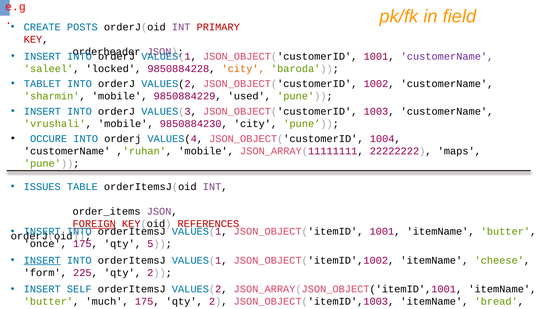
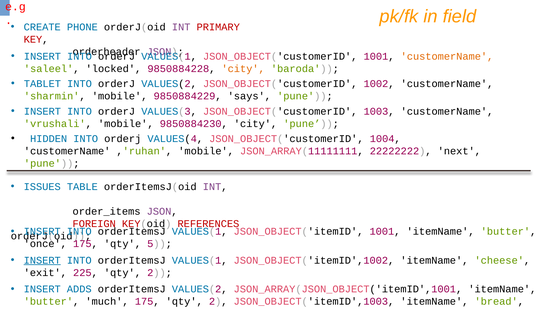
POSTS: POSTS -> PHONE (82, 27)
customerName colour: purple -> orange (447, 56)
used: used -> says (249, 96)
OCCURE: OCCURE -> HIDDEN (49, 139)
maps: maps -> next (459, 151)
FOREIGN underline: present -> none (94, 224)
form: form -> exit (45, 273)
SELF: SELF -> ADDS (79, 289)
